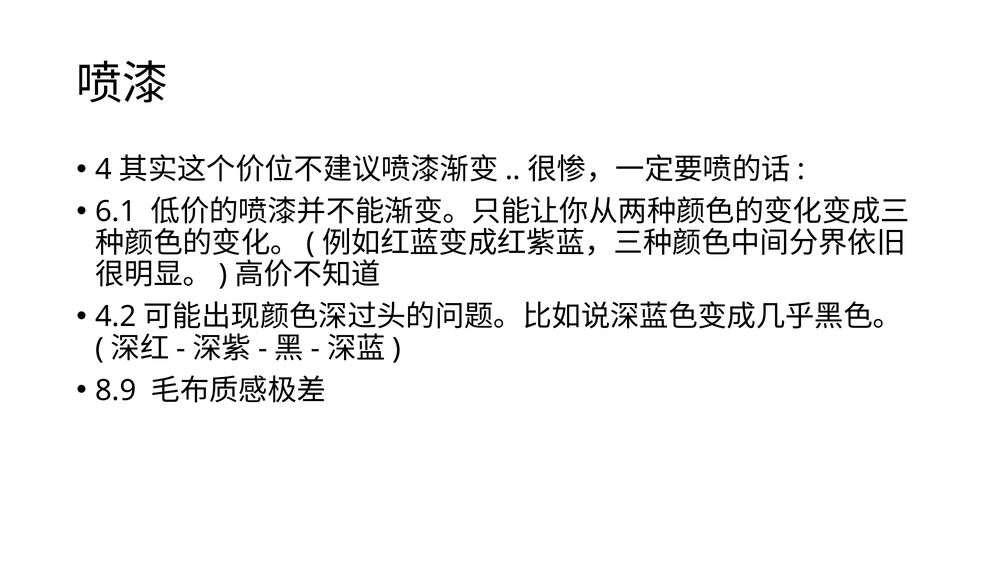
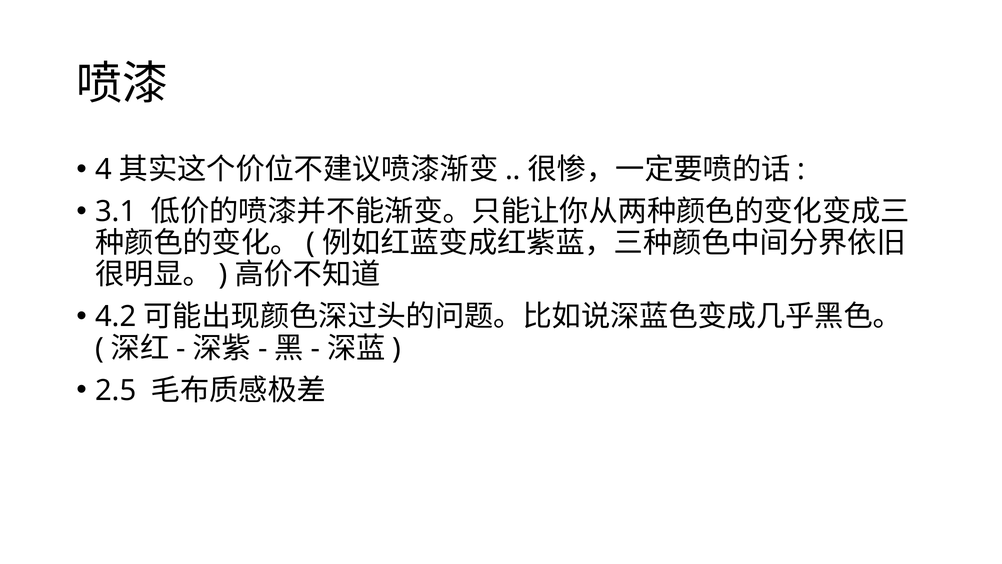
6.1: 6.1 -> 3.1 (116, 211)
8.9: 8.9 -> 2.5 (116, 390)
